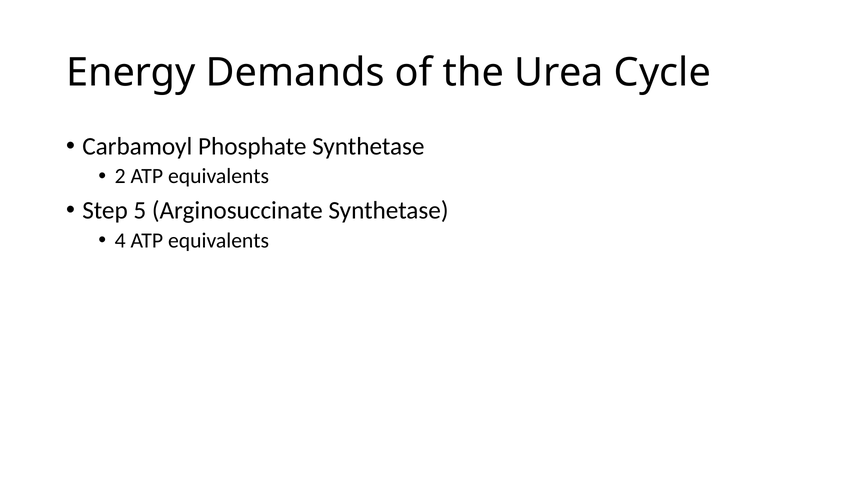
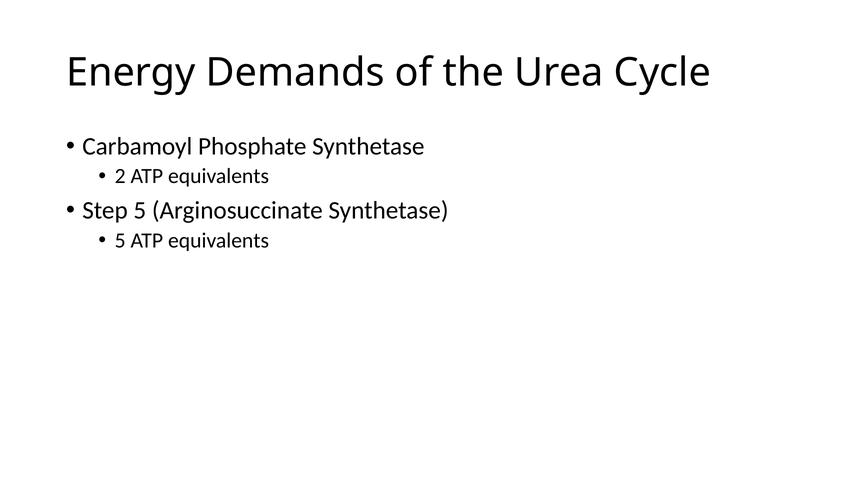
4: 4 -> 5 (120, 240)
